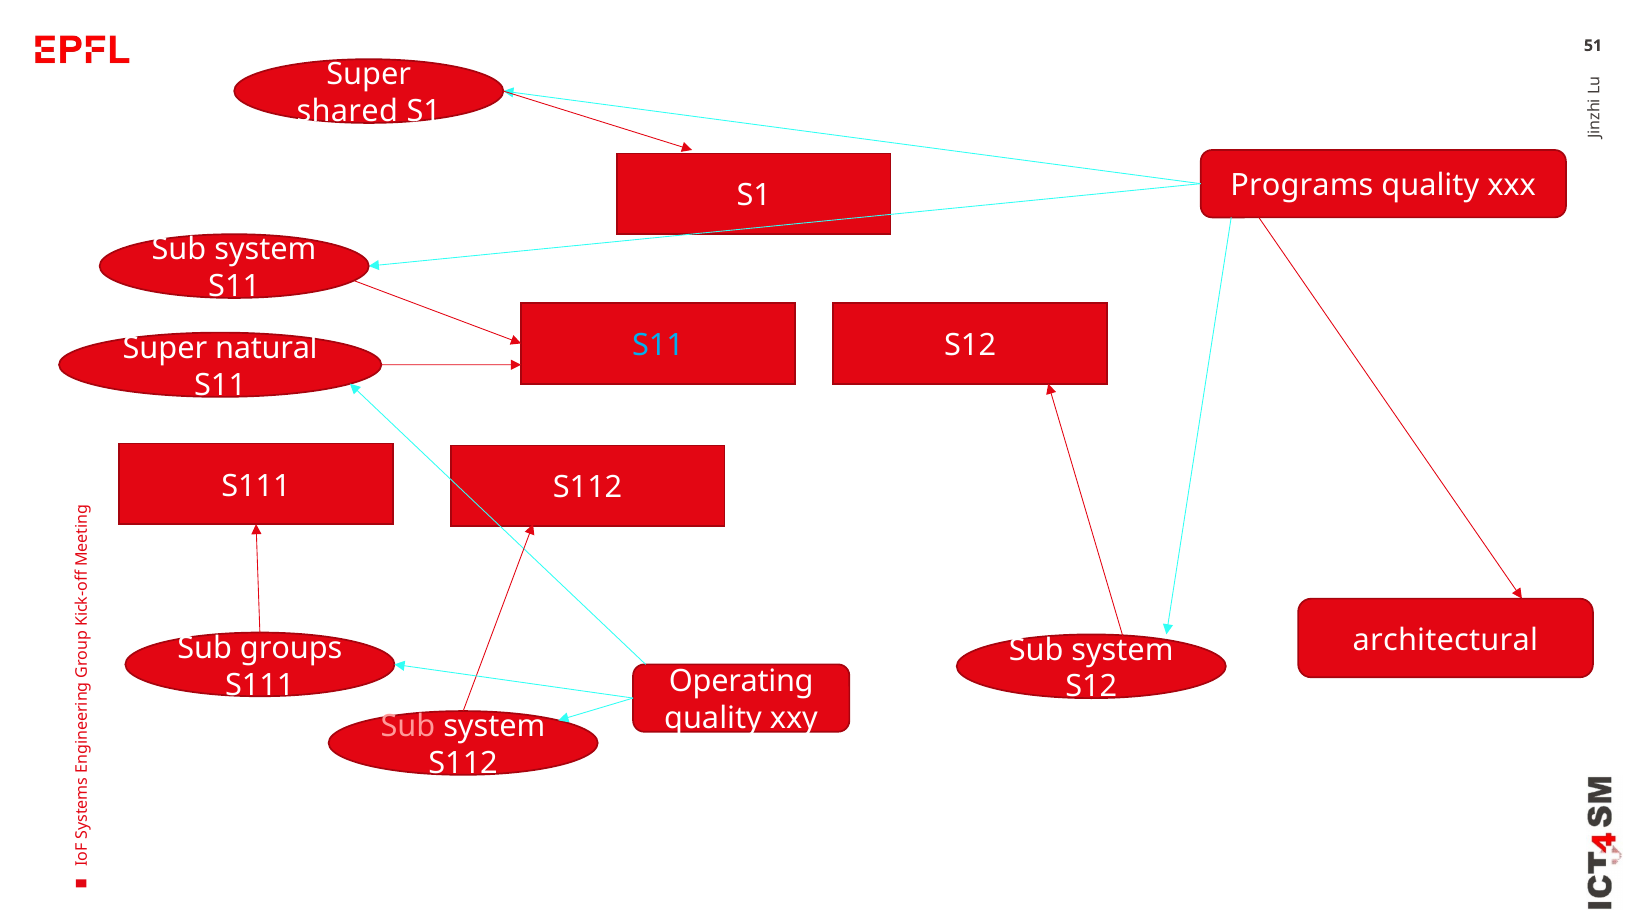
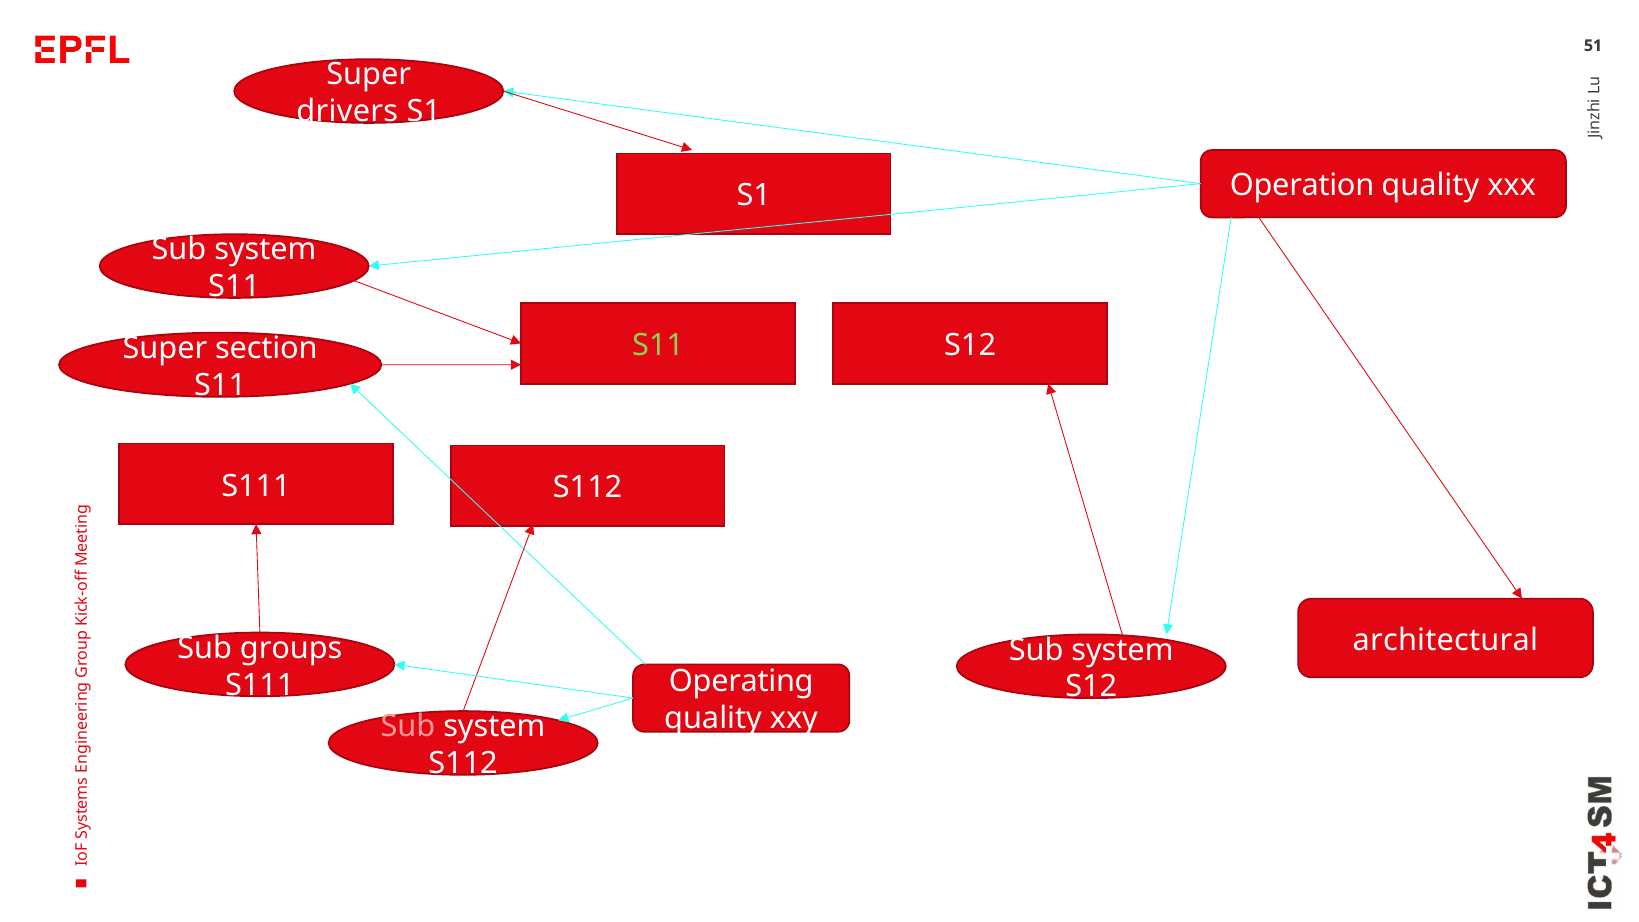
shared: shared -> drivers (347, 112)
Programs: Programs -> Operation (1302, 186)
S11 colour: light blue -> light green (658, 346)
natural: natural -> section (266, 348)
